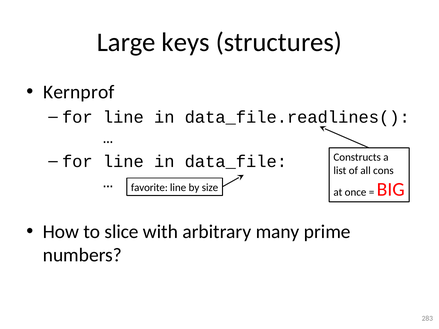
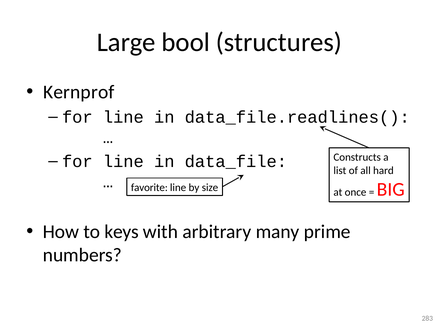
keys: keys -> bool (186, 42)
cons: cons -> hard (383, 171)
slice: slice -> keys (122, 232)
